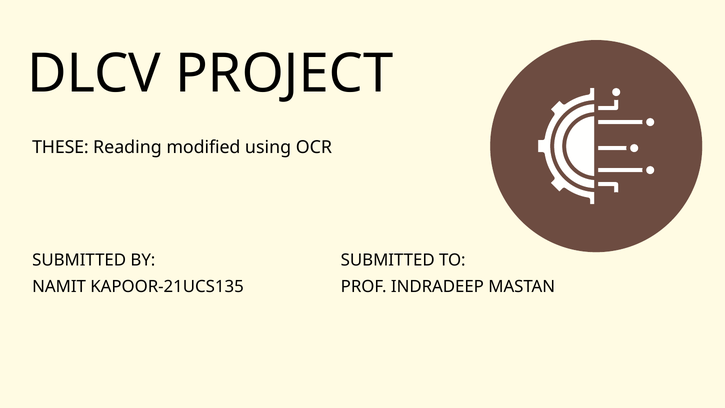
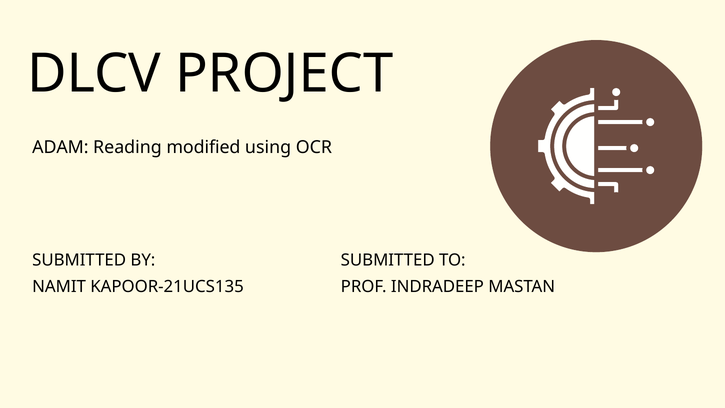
THESE: THESE -> ADAM (60, 147)
